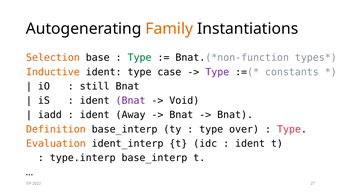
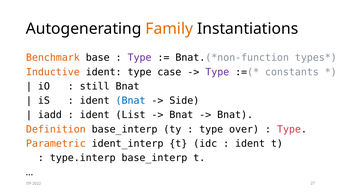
Selection: Selection -> Benchmark (53, 58)
Type colour: green -> purple (140, 58)
Bnat colour: purple -> blue (131, 101)
Void: Void -> Side (184, 101)
Away: Away -> List (131, 115)
Evaluation: Evaluation -> Parametric (56, 143)
